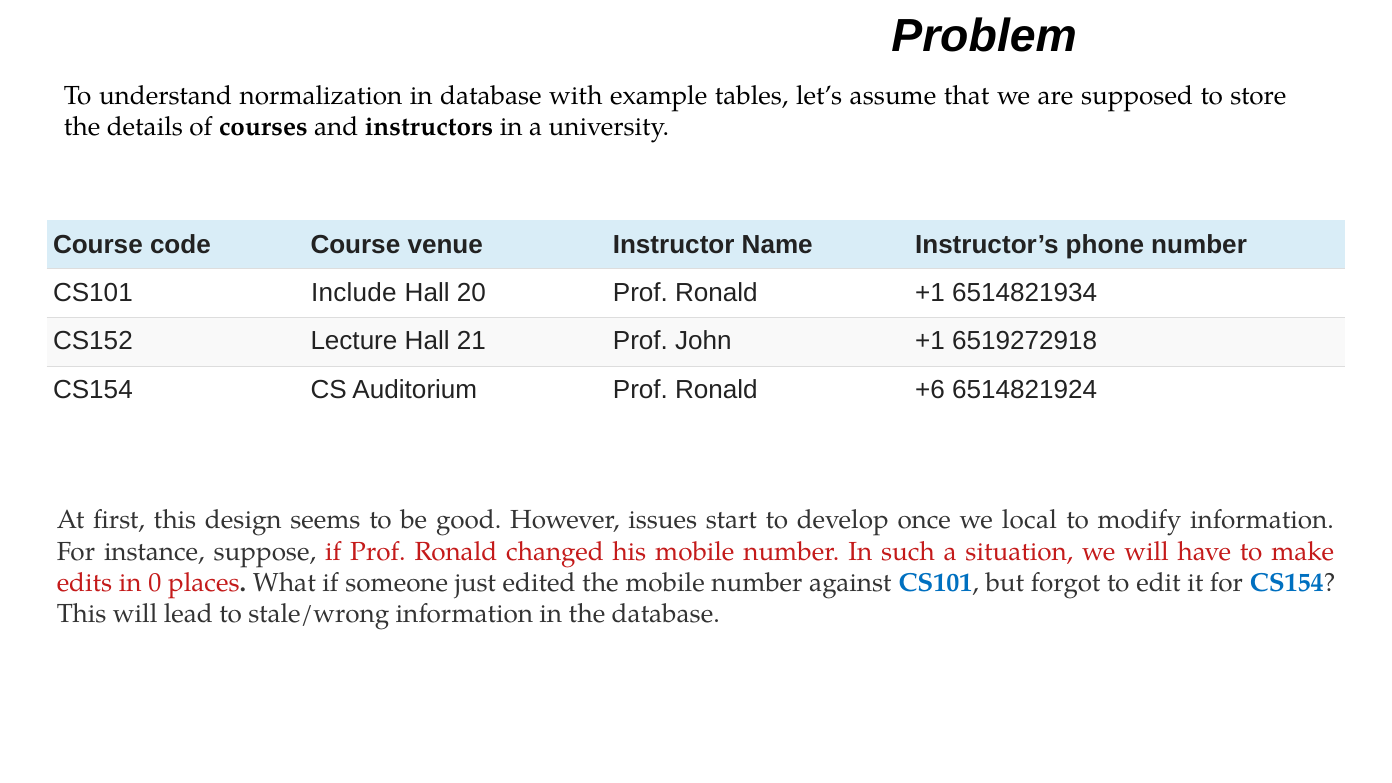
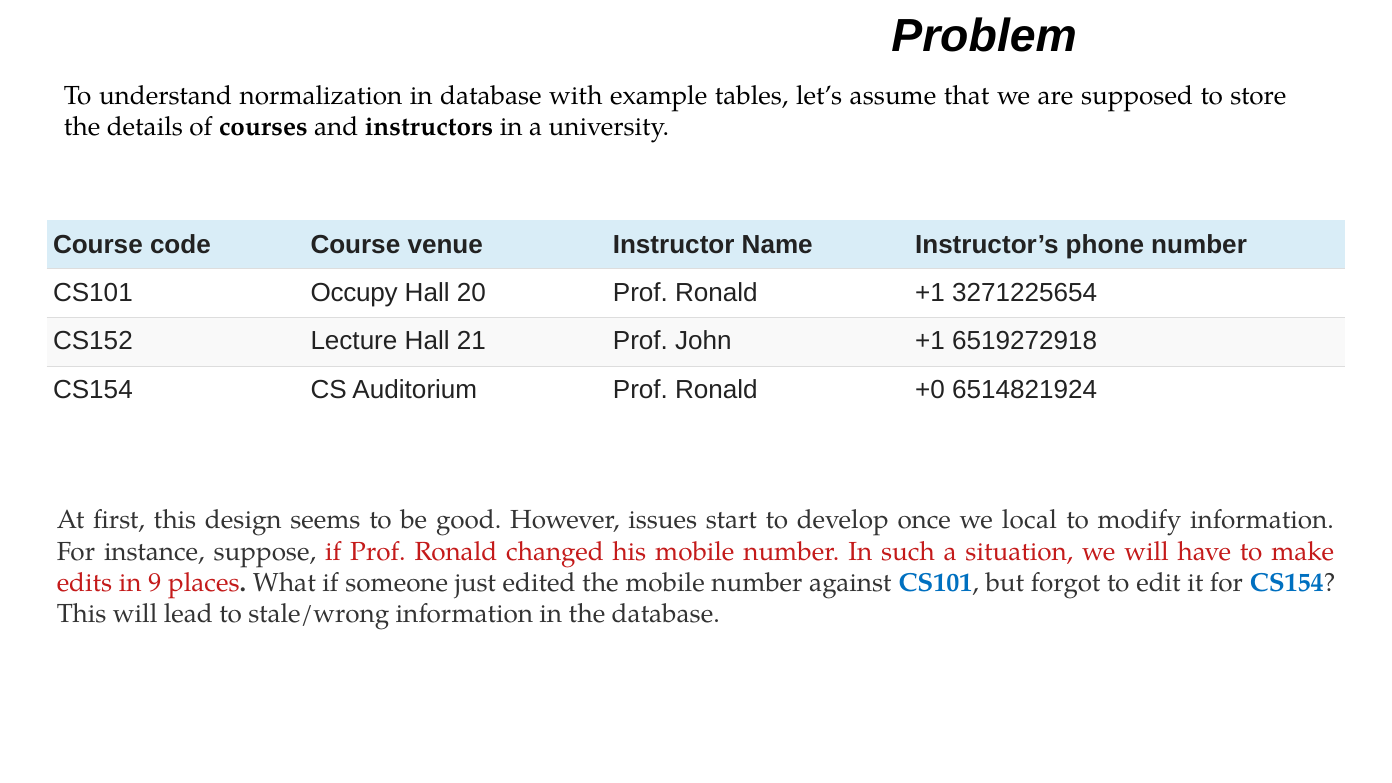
Include: Include -> Occupy (354, 293)
6514821934: 6514821934 -> 3271225654 (1025, 293)
+6: +6 -> +0 (930, 390)
0: 0 -> 9 (155, 583)
